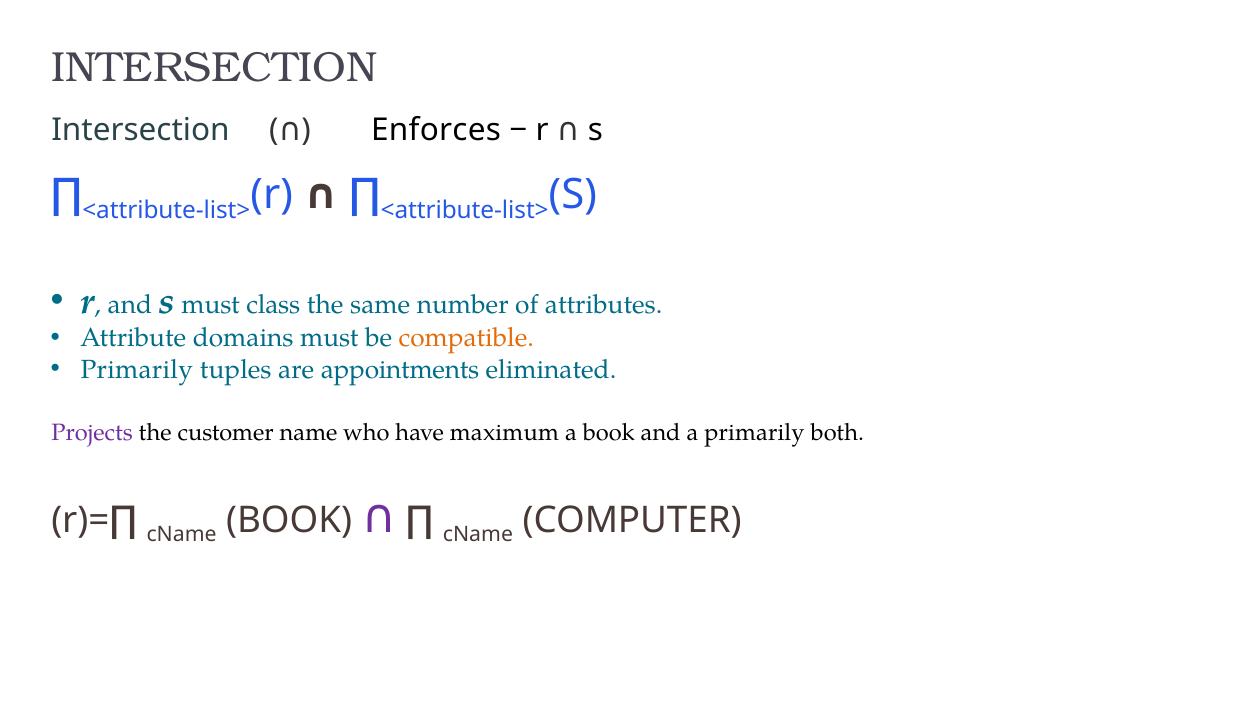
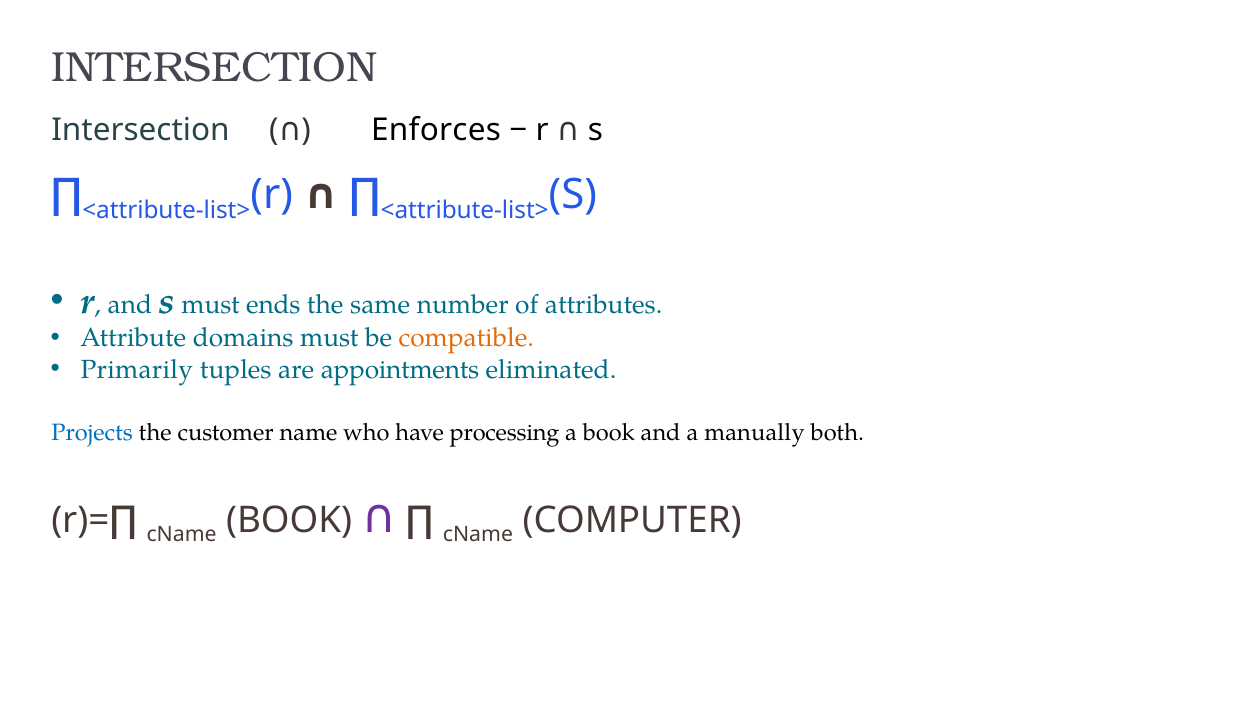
class: class -> ends (273, 305)
Projects colour: purple -> blue (92, 433)
maximum: maximum -> processing (505, 433)
a primarily: primarily -> manually (754, 433)
